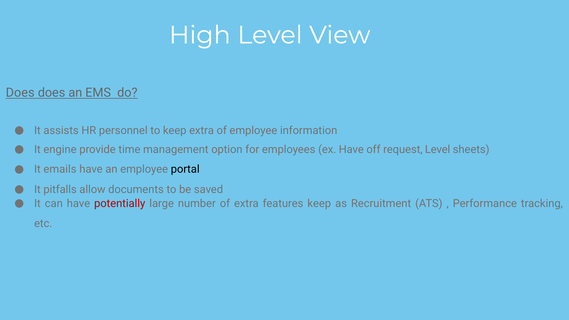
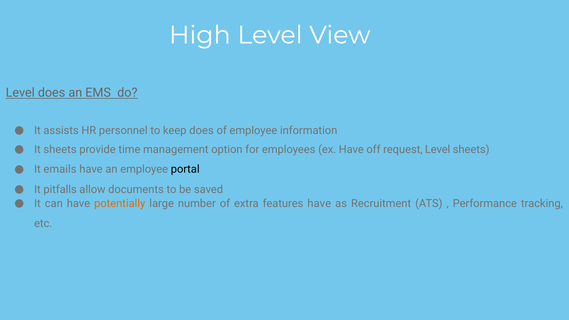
Does: Does -> Level (20, 93)
keep extra: extra -> does (201, 131)
It engine: engine -> sheets (60, 149)
potentially colour: red -> orange (120, 204)
features keep: keep -> have (319, 204)
